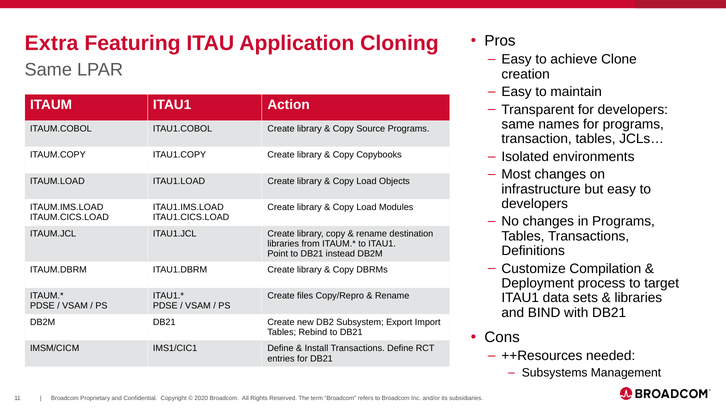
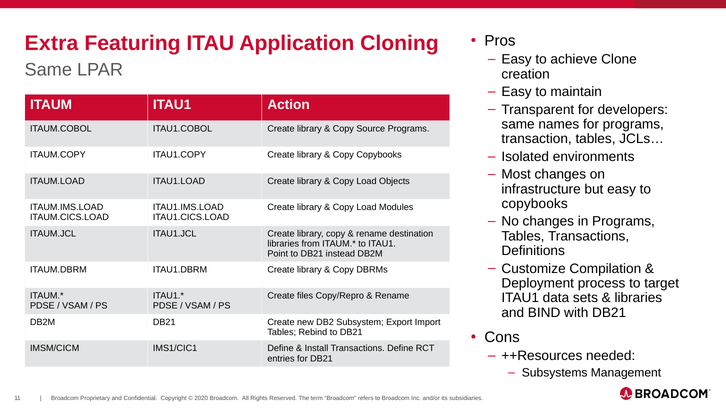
developers: developers -> copybooks (535, 204)
